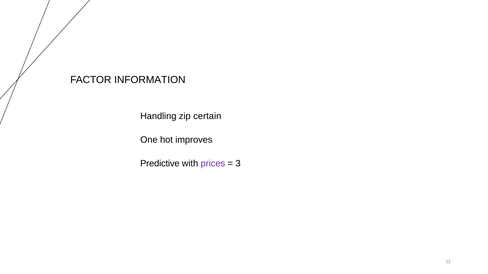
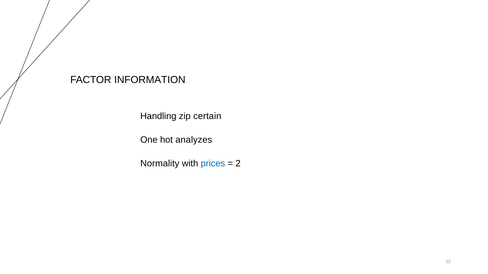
improves: improves -> analyzes (194, 140)
Predictive: Predictive -> Normality (160, 164)
prices colour: purple -> blue (213, 164)
3: 3 -> 2 (238, 164)
